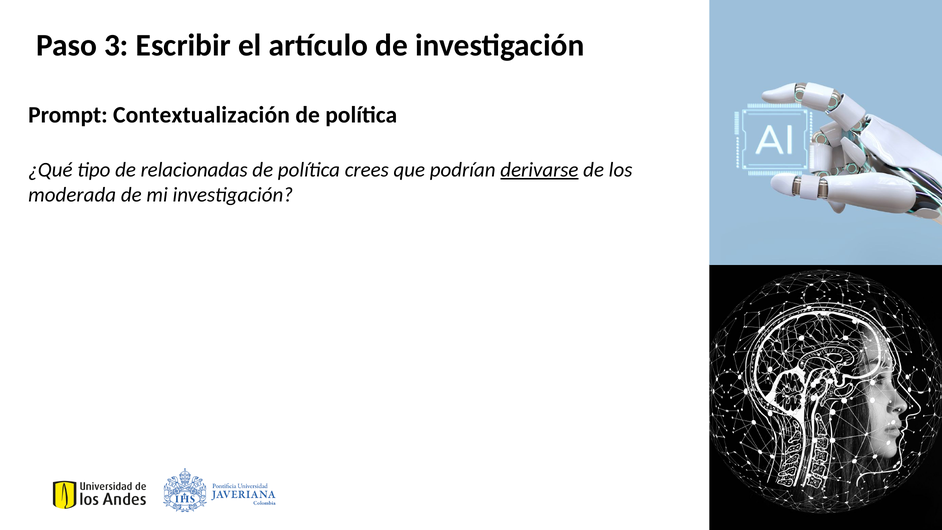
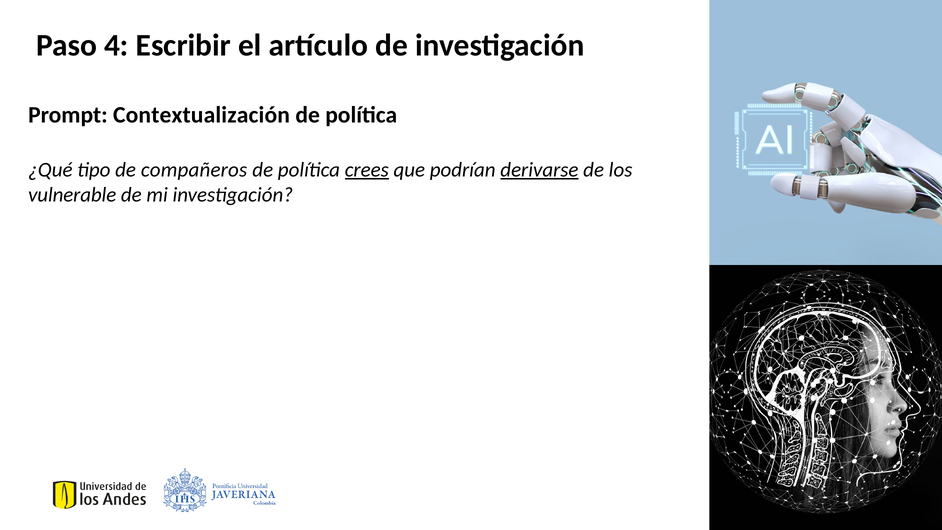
3: 3 -> 4 (116, 45)
relacionadas: relacionadas -> compañeros (194, 170)
crees underline: none -> present (367, 170)
moderada: moderada -> vulnerable (72, 195)
